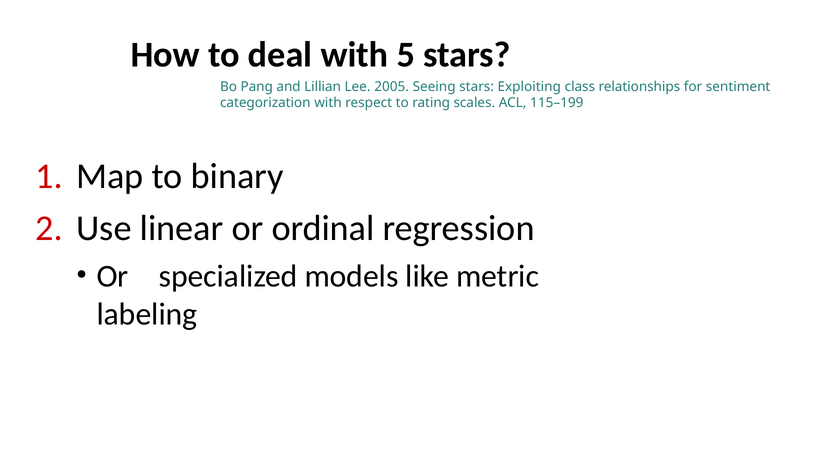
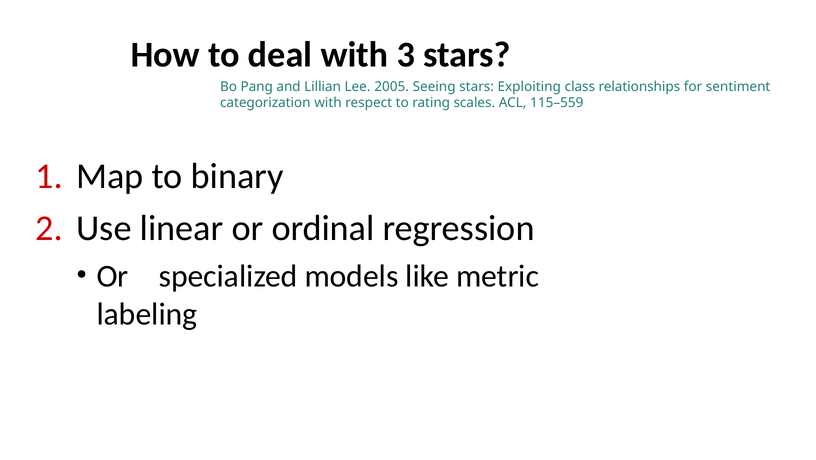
5: 5 -> 3 (406, 55)
115–199: 115–199 -> 115–559 (557, 103)
